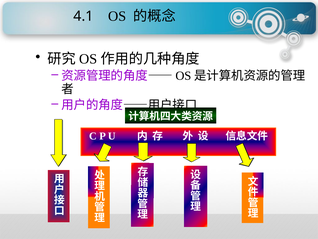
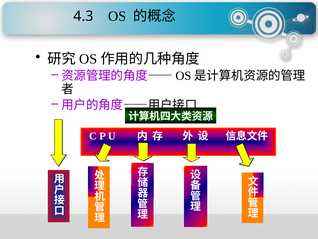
4.1: 4.1 -> 4.3 (83, 16)
